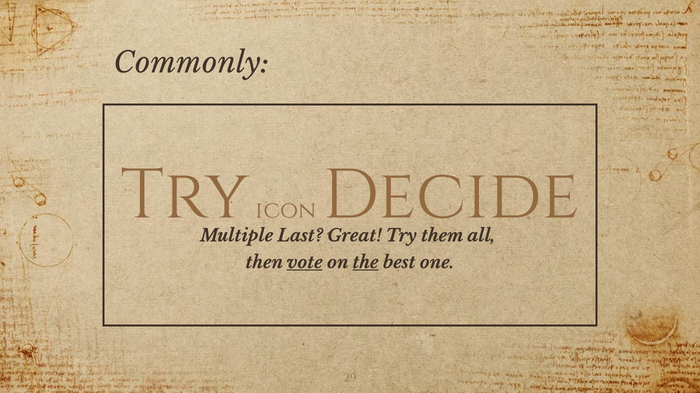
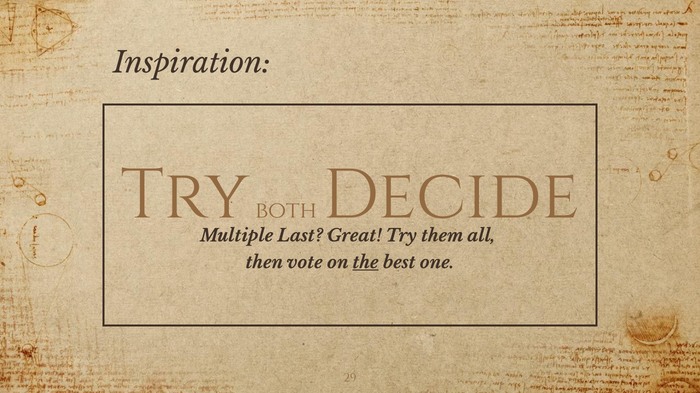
Commonly: Commonly -> Inspiration (192, 64)
icon: icon -> both (286, 210)
vote underline: present -> none (305, 263)
